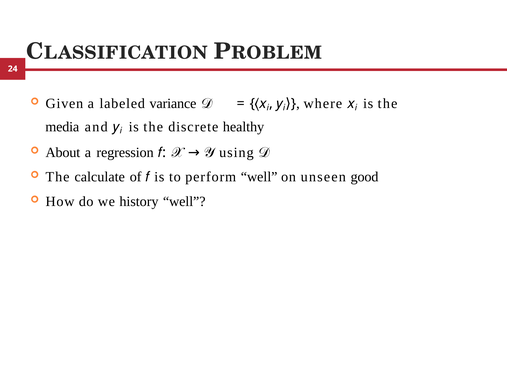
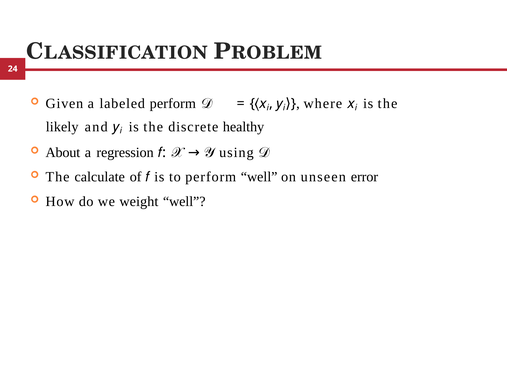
labeled variance: variance -> perform (173, 104)
media: media -> likely (62, 127)
good: good -> error (364, 177)
history: history -> weight (139, 202)
